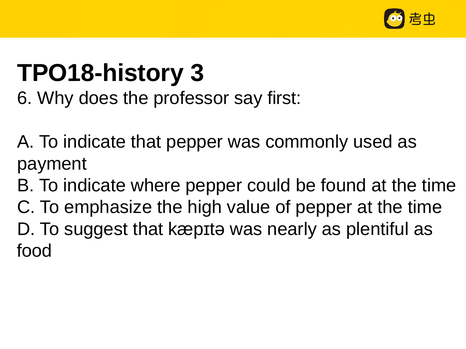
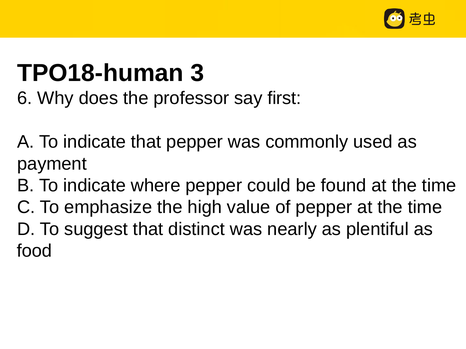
TPO18-history: TPO18-history -> TPO18-human (100, 73)
kæpɪtə: kæpɪtə -> distinct (197, 229)
